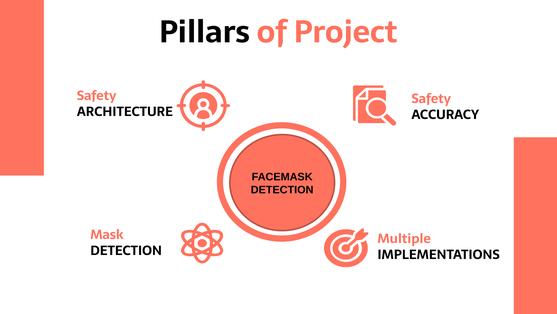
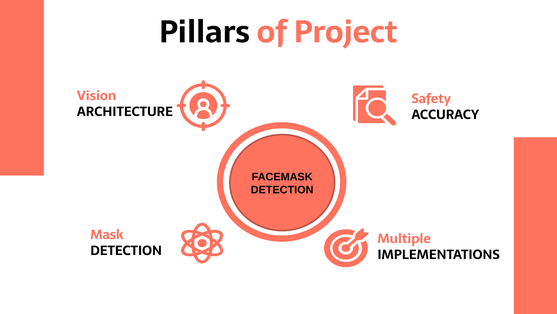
Safety: Safety -> Vision (97, 96)
